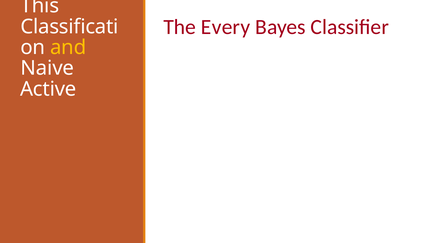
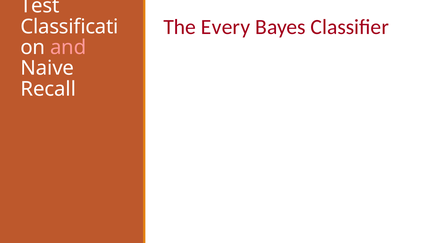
This: This -> Test (40, 6)
and colour: yellow -> pink (68, 47)
Active: Active -> Recall (48, 89)
